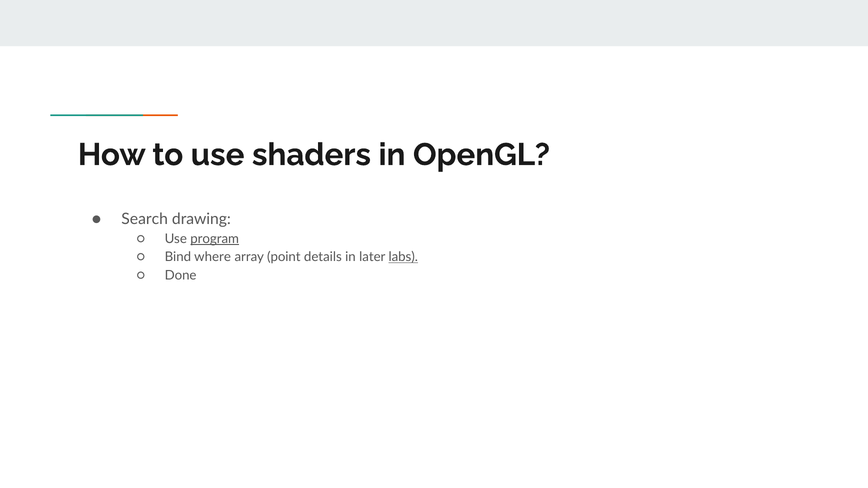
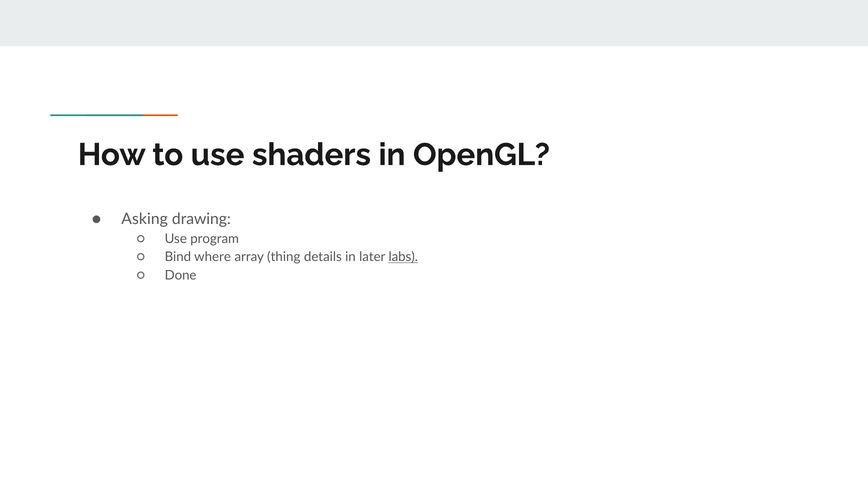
Search: Search -> Asking (145, 219)
program underline: present -> none (215, 239)
point: point -> thing (284, 257)
